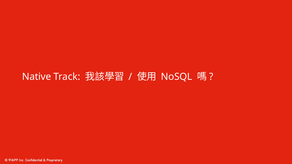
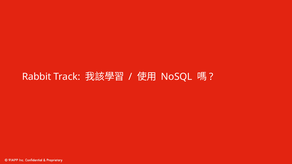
Native: Native -> Rabbit (37, 77)
